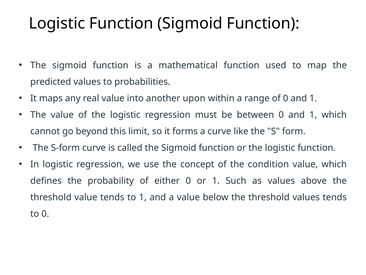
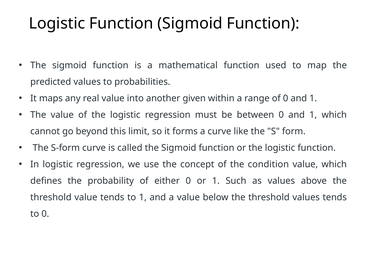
upon: upon -> given (194, 98)
